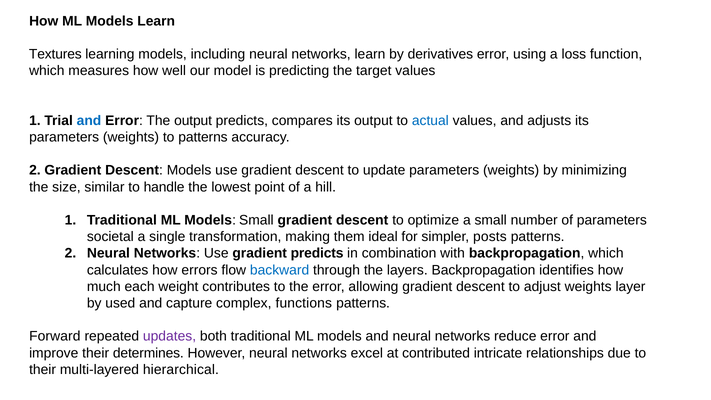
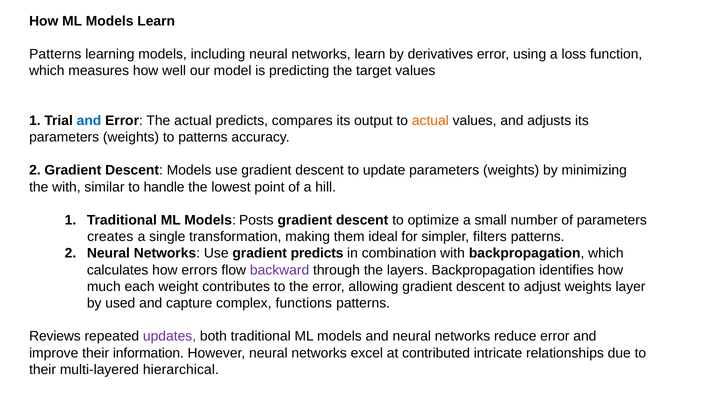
Textures: Textures -> Patterns (55, 54)
The output: output -> actual (193, 121)
actual colour: blue -> orange (430, 121)
the size: size -> with (66, 187)
Models Small: Small -> Posts (256, 220)
societal: societal -> creates (110, 237)
posts: posts -> filters (490, 237)
backward colour: blue -> purple (280, 270)
Forward: Forward -> Reviews (55, 336)
determines: determines -> information (148, 353)
